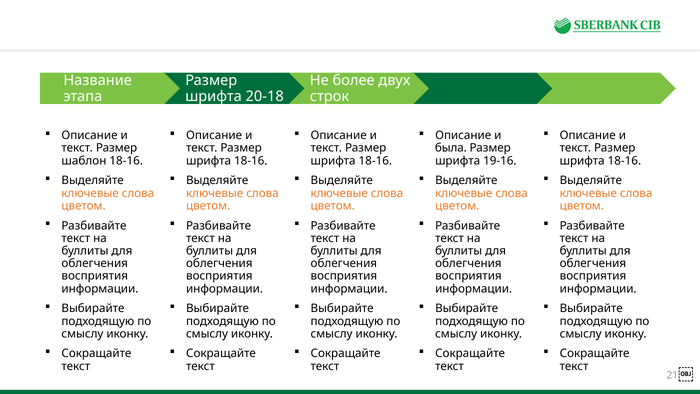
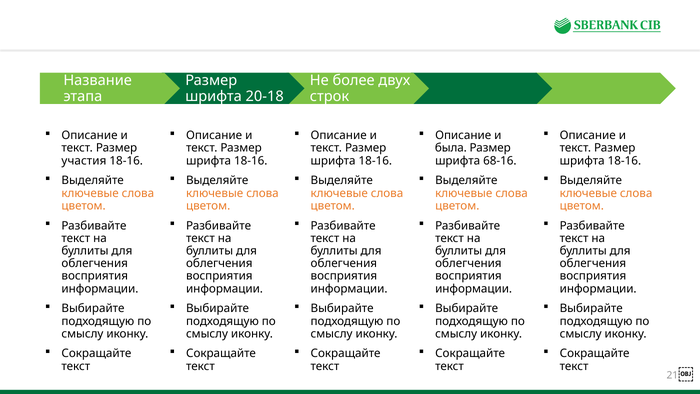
шаблон: шаблон -> участия (84, 161)
19-16: 19-16 -> 68-16 (500, 161)
